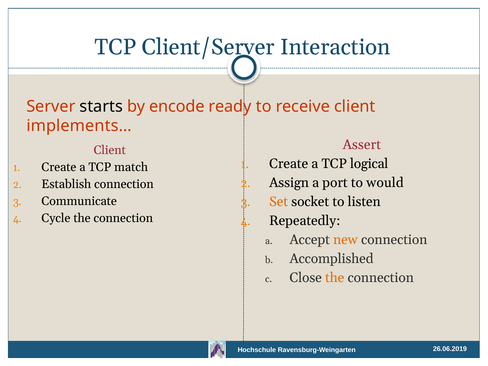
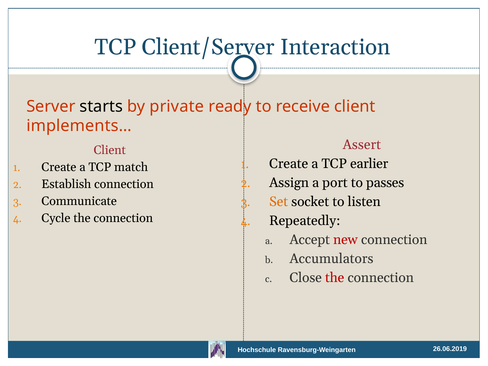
encode: encode -> private (177, 106)
logical: logical -> earlier (369, 164)
would: would -> passes (385, 183)
new colour: orange -> red (346, 240)
Accomplished: Accomplished -> Accumulators (331, 259)
the colour: orange -> red (335, 278)
